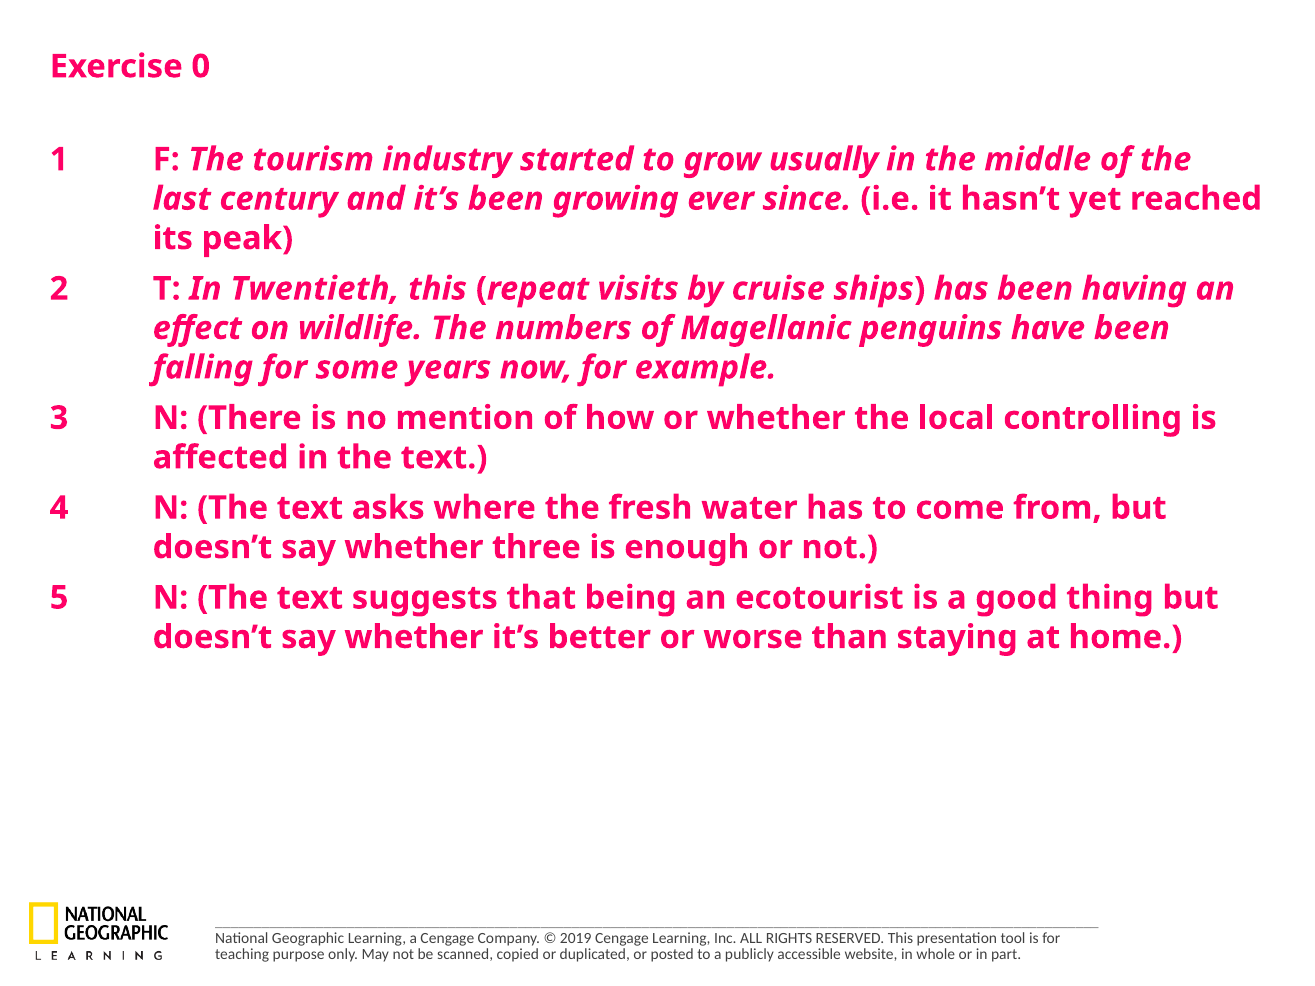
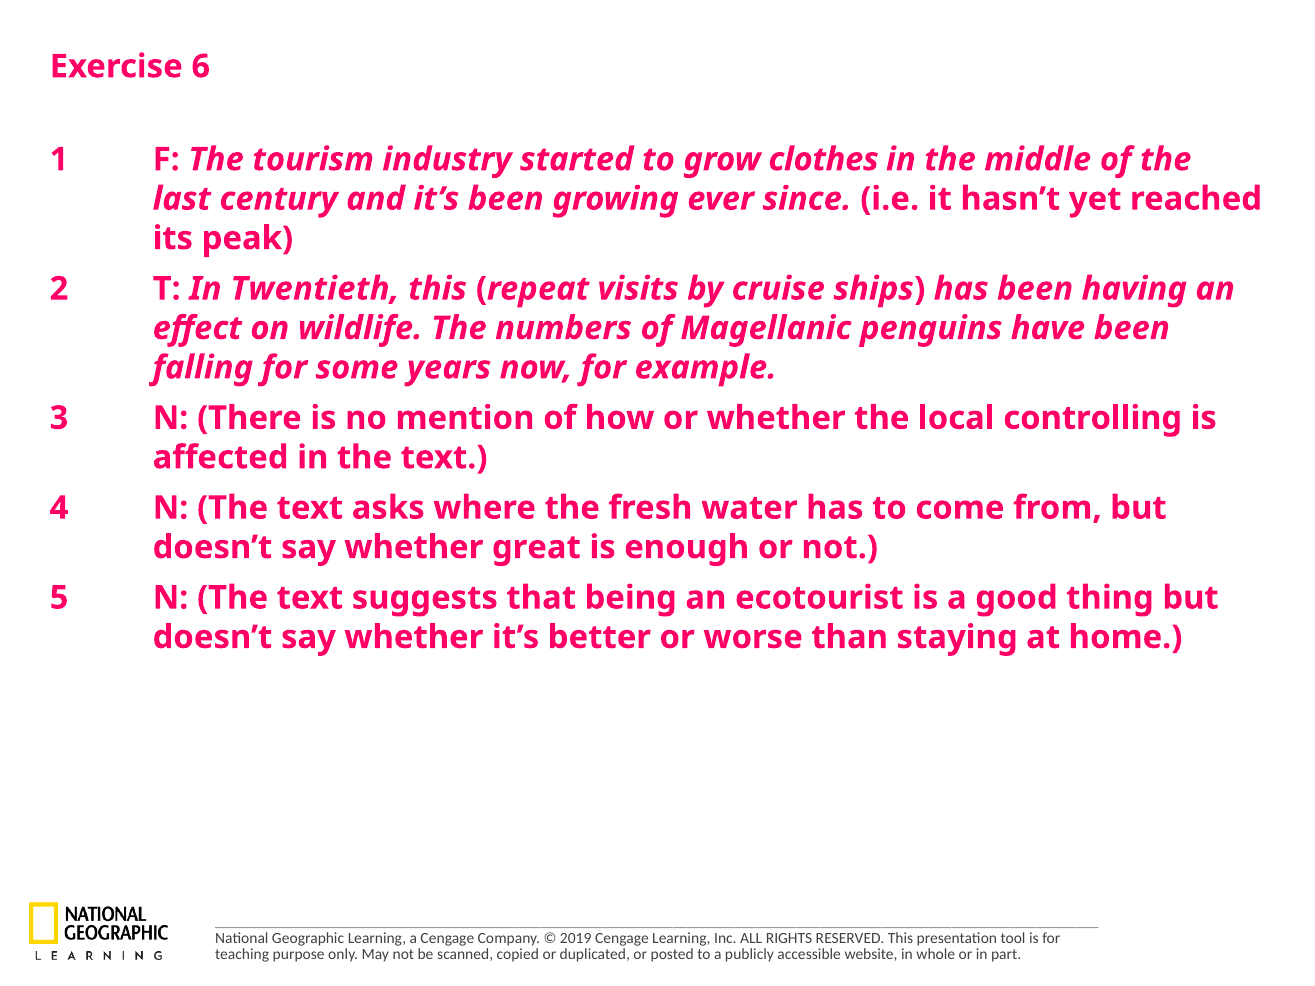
0: 0 -> 6 (201, 66)
usually: usually -> clothes (824, 159)
three: three -> great (536, 547)
